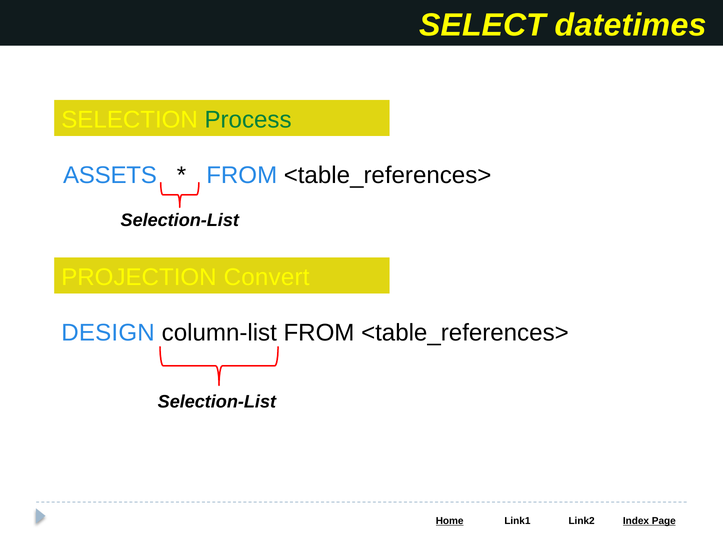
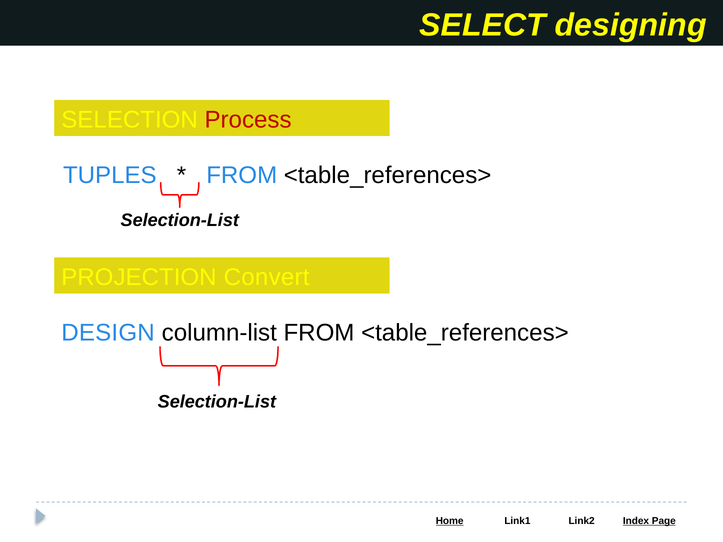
datetimes: datetimes -> designing (631, 25)
Process colour: green -> red (248, 120)
ASSETS: ASSETS -> TUPLES (110, 175)
